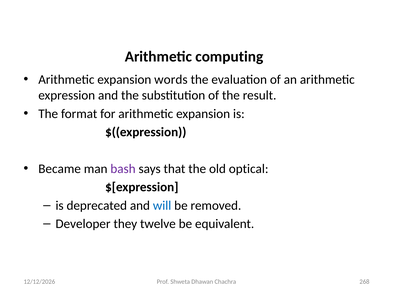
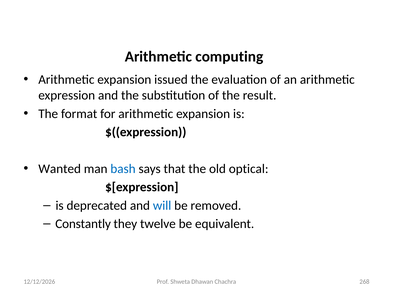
words: words -> issued (171, 80)
Became: Became -> Wanted (60, 169)
bash colour: purple -> blue (123, 169)
Developer: Developer -> Constantly (83, 224)
